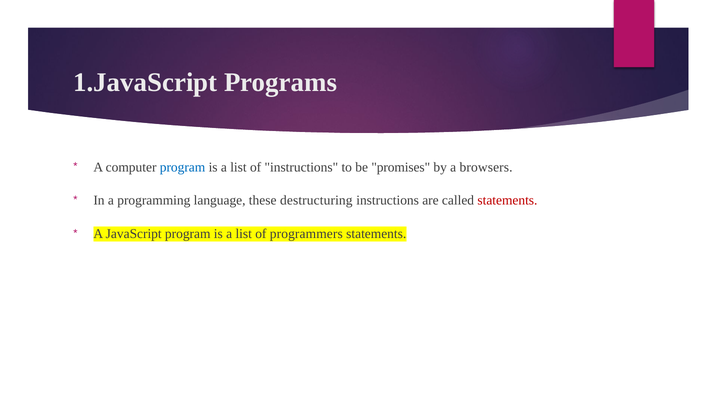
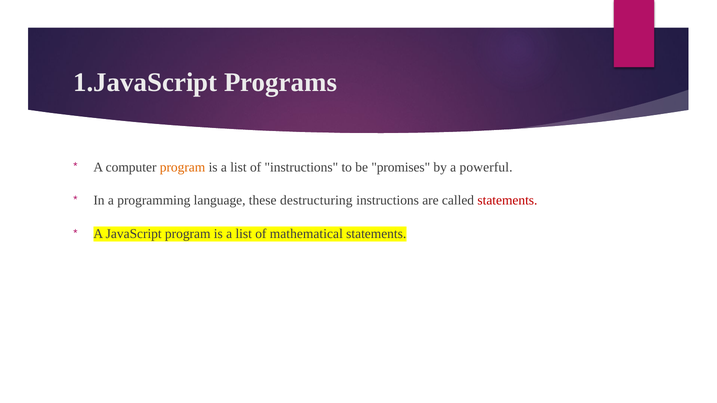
program colour: blue -> orange (183, 167)
browsers: browsers -> powerful (486, 167)
programmers: programmers -> mathematical (306, 234)
